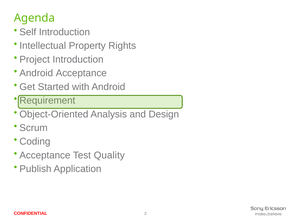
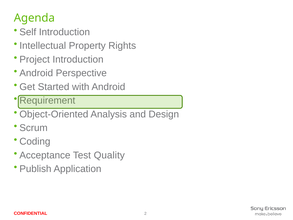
Android Acceptance: Acceptance -> Perspective (81, 73)
